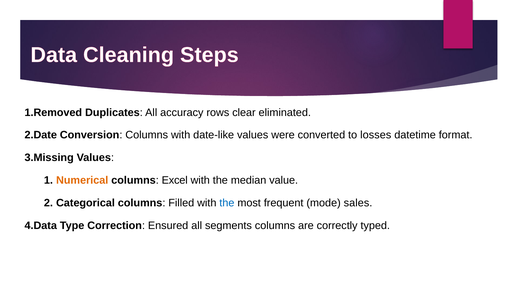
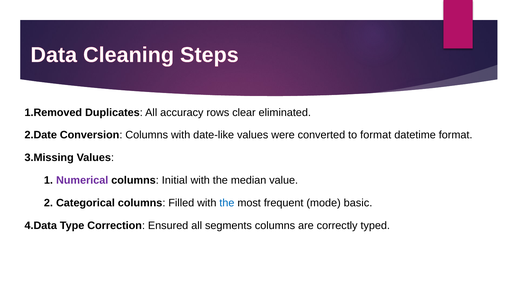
to losses: losses -> format (376, 135)
Numerical colour: orange -> purple (82, 181)
Excel: Excel -> Initial (175, 181)
sales: sales -> basic (358, 203)
